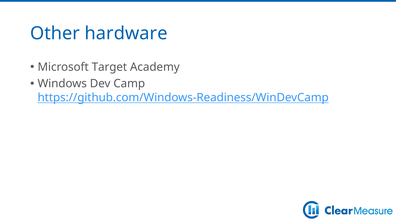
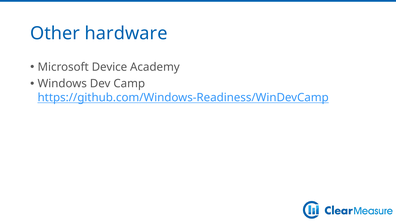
Target: Target -> Device (109, 67)
